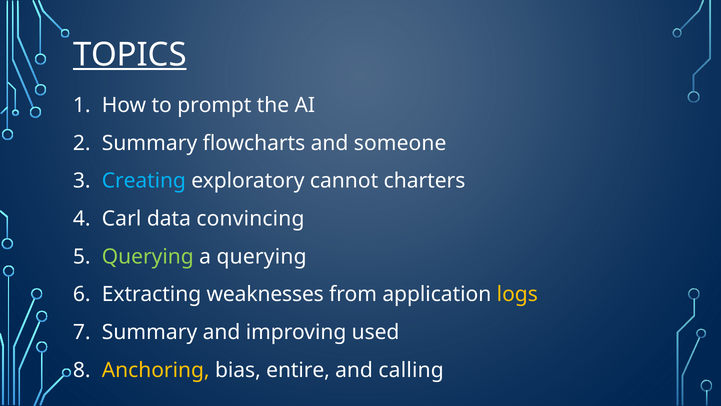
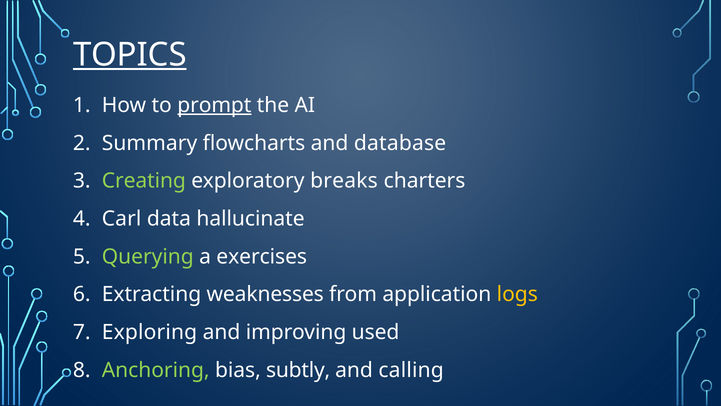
prompt underline: none -> present (214, 105)
someone: someone -> database (400, 143)
Creating colour: light blue -> light green (144, 181)
cannot: cannot -> breaks (344, 181)
convincing: convincing -> hallucinate (251, 219)
a querying: querying -> exercises (262, 256)
Summary: Summary -> Exploring (149, 332)
Anchoring colour: yellow -> light green (156, 370)
entire: entire -> subtly (298, 370)
